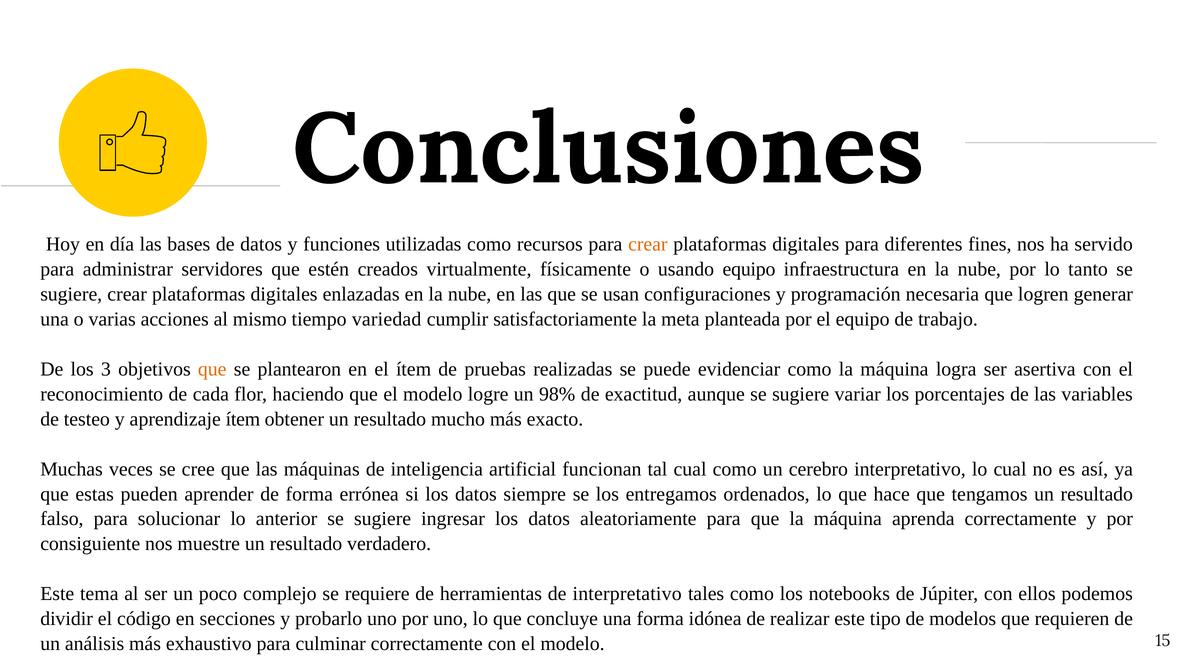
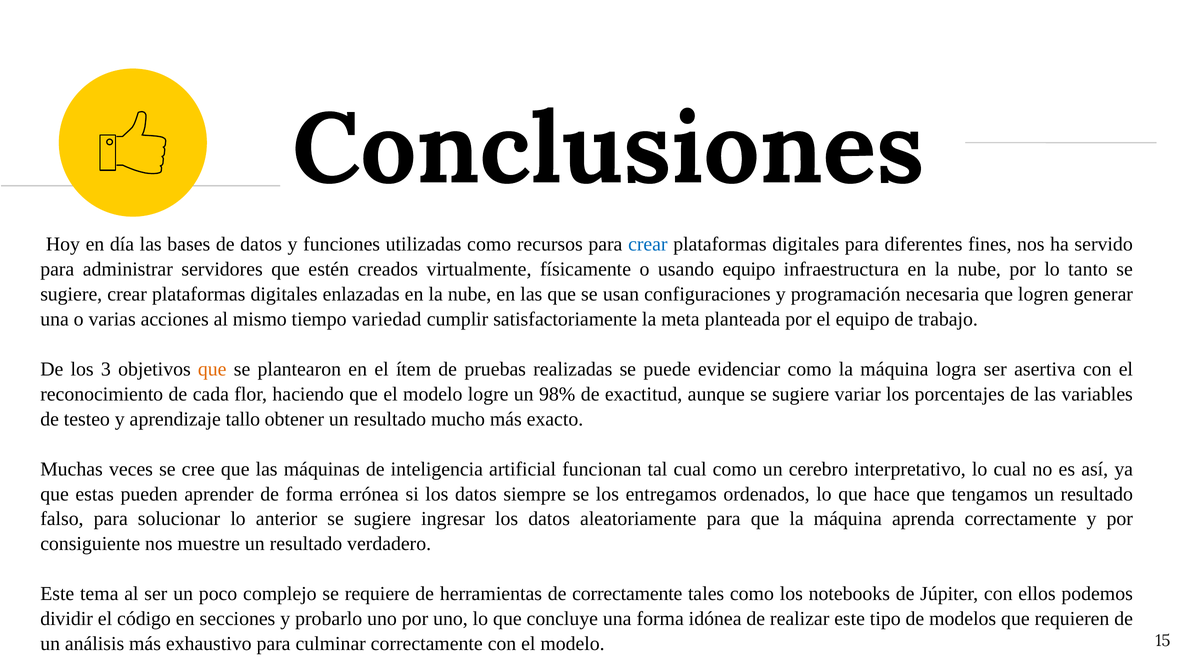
crear colour: orange -> blue (648, 244)
aprendizaje ítem: ítem -> tallo (243, 419)
de interpretativo: interpretativo -> correctamente (627, 594)
